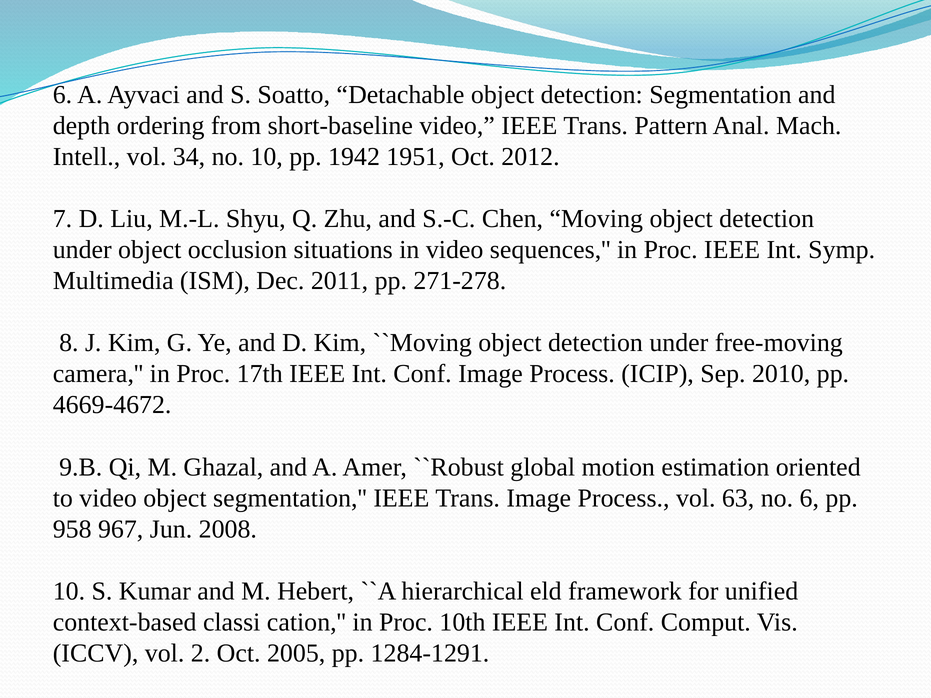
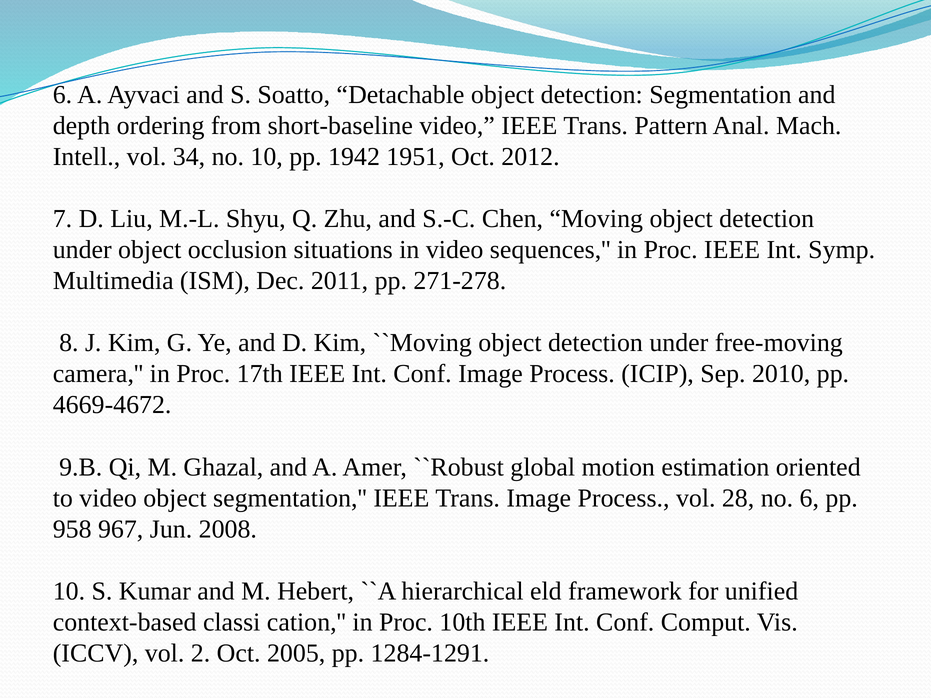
63: 63 -> 28 (738, 498)
